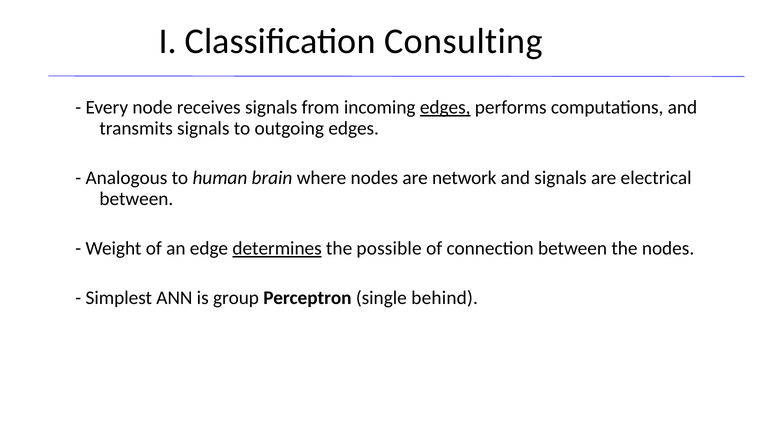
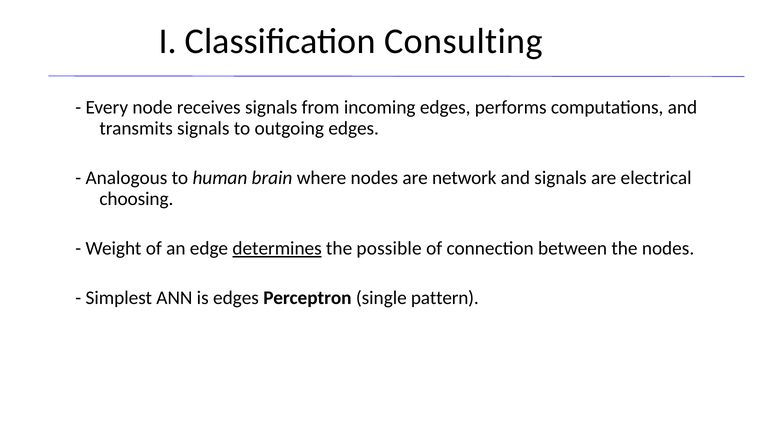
edges underline: present -> none (445, 107)
between: between -> choosing (136, 199)
is group: group -> edges (236, 298)
behind: behind -> pattern (445, 298)
